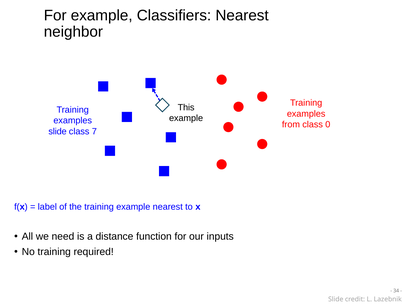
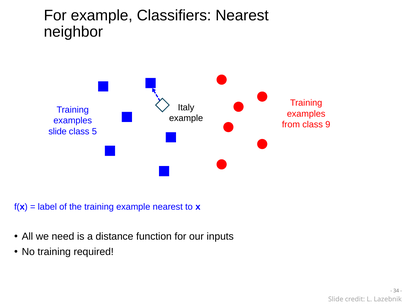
This: This -> Italy (186, 107)
0: 0 -> 9 (328, 124)
7: 7 -> 5 (94, 131)
